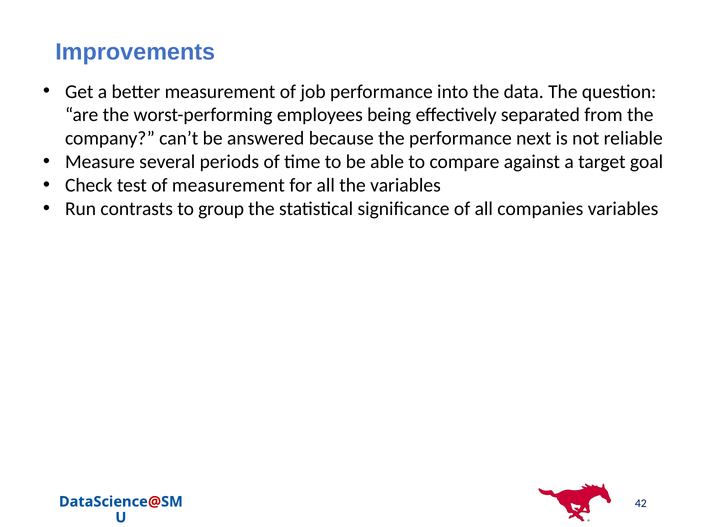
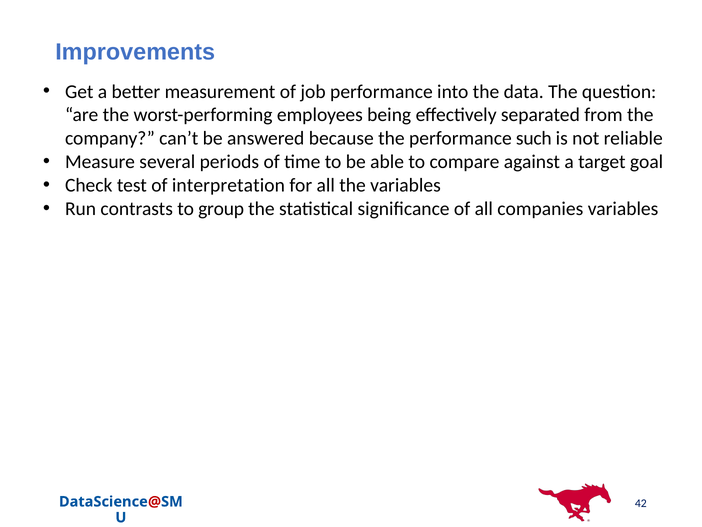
next: next -> such (534, 138)
of measurement: measurement -> interpretation (228, 185)
